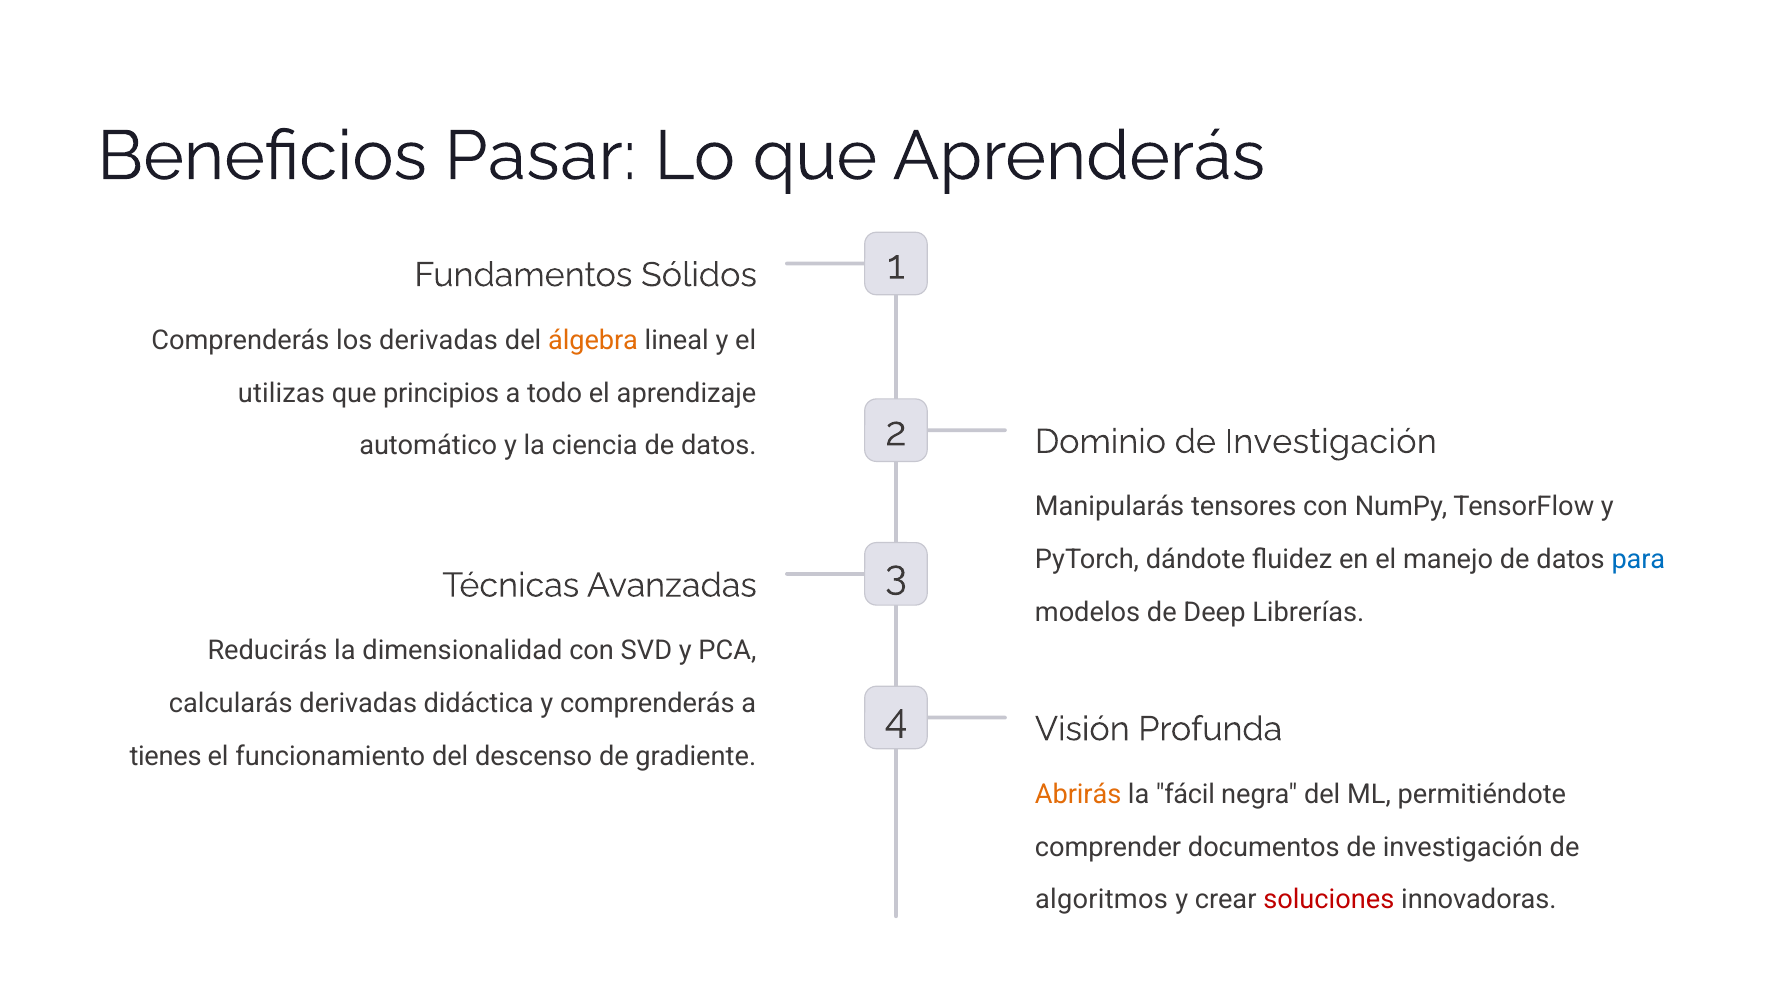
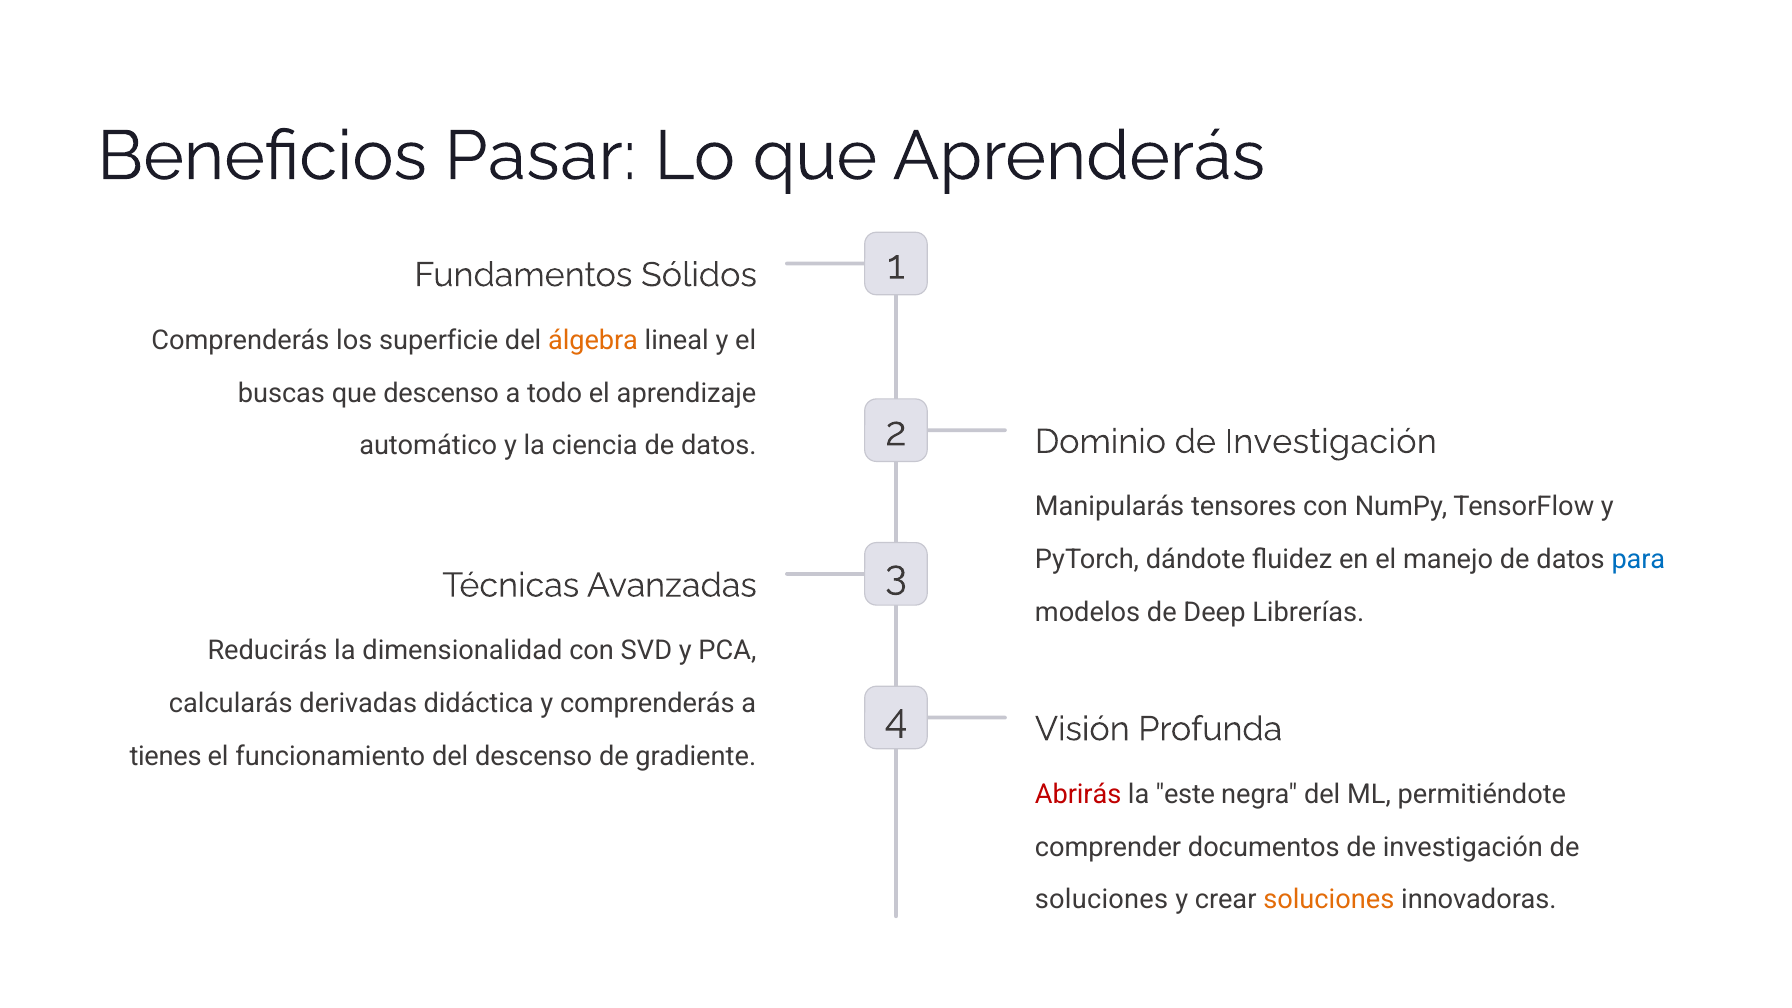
los derivadas: derivadas -> superficie (439, 340)
utilizas: utilizas -> buscas (281, 393)
que principios: principios -> descenso (441, 393)
Abrirás colour: orange -> red (1078, 794)
fácil: fácil -> este (1185, 794)
algoritmos: algoritmos -> soluciones (1102, 900)
soluciones colour: red -> orange (1329, 900)
